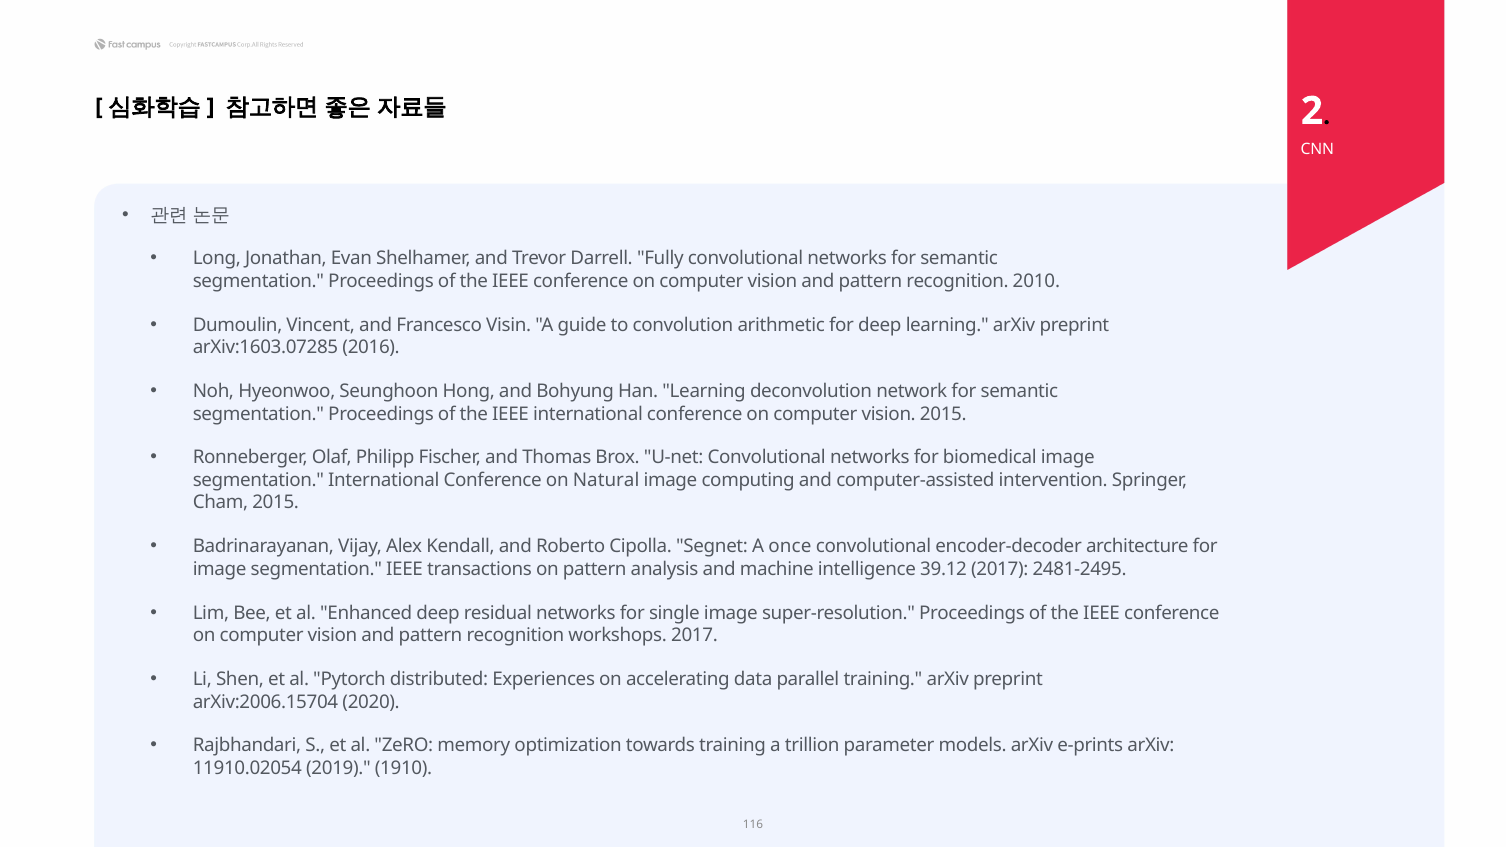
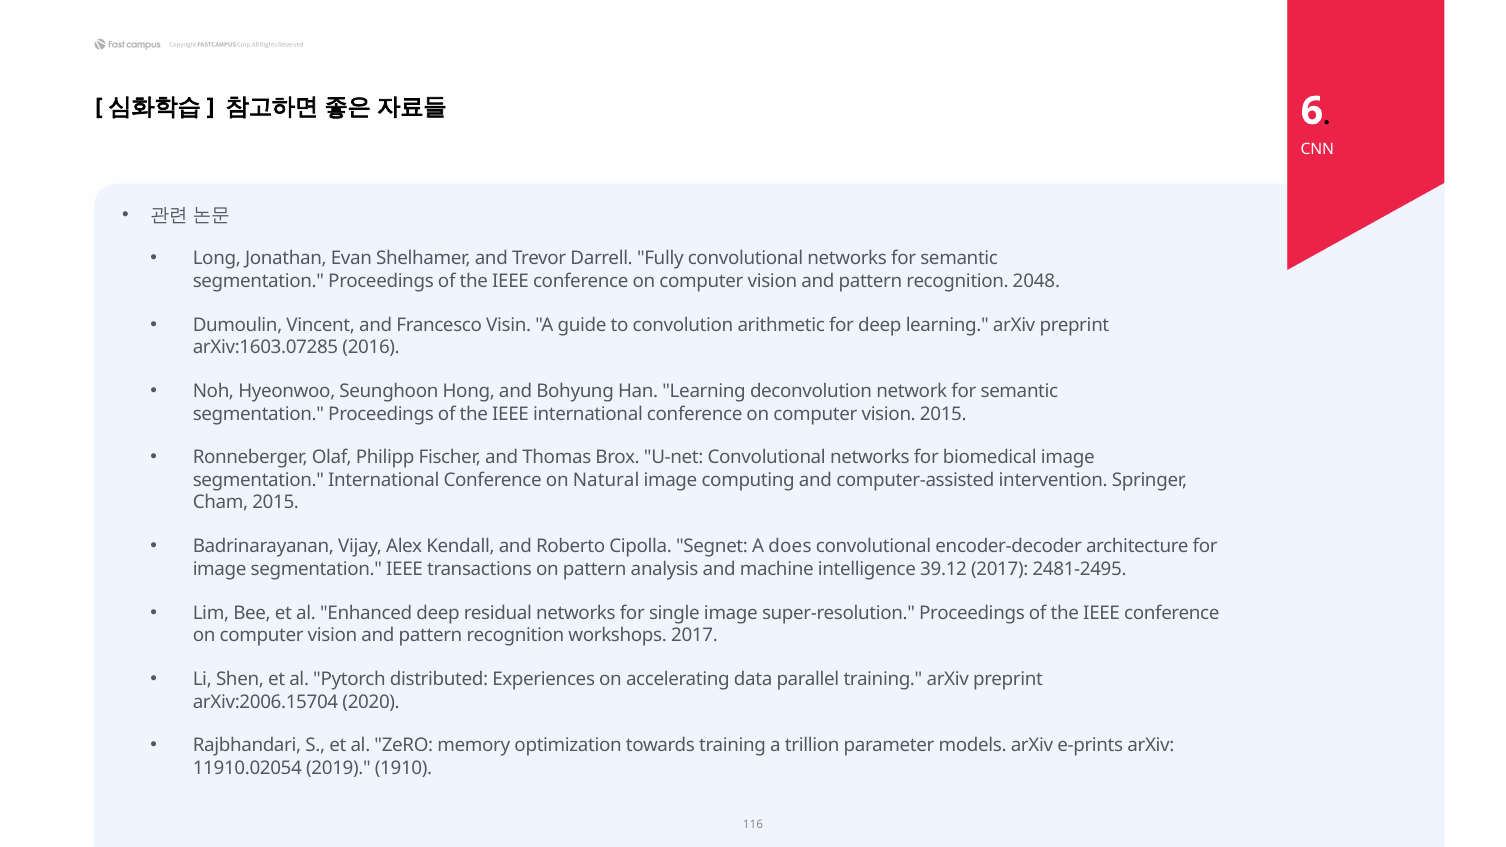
2: 2 -> 6 (1312, 111)
2010: 2010 -> 2048 (1036, 281)
once: once -> does (790, 547)
